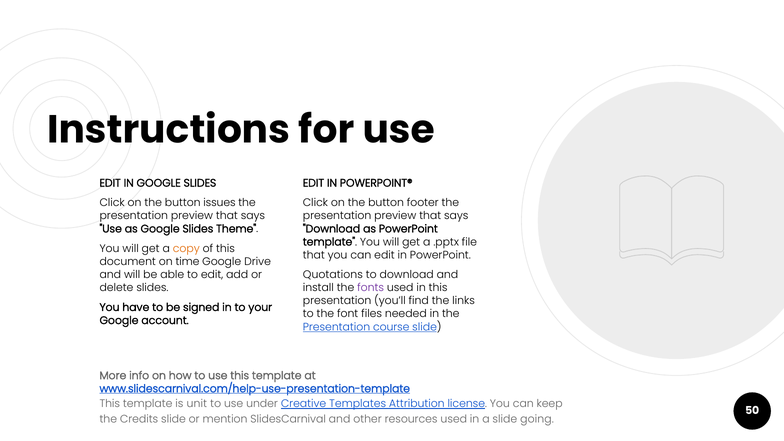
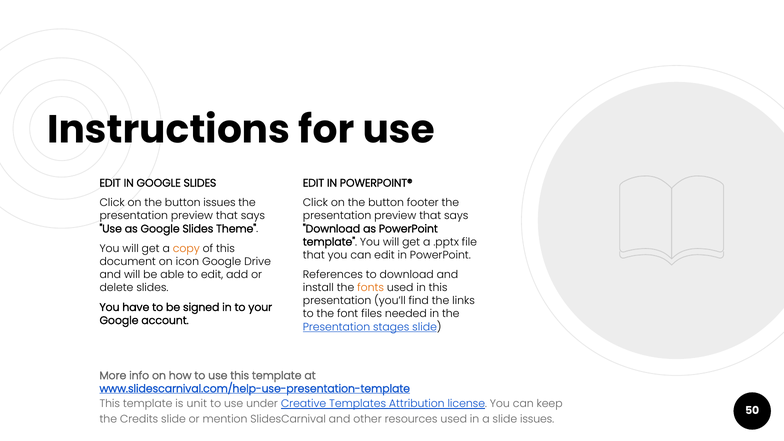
time: time -> icon (187, 262)
Quotations: Quotations -> References (333, 275)
fonts colour: purple -> orange (371, 288)
course: course -> stages (391, 327)
slide going: going -> issues (537, 419)
